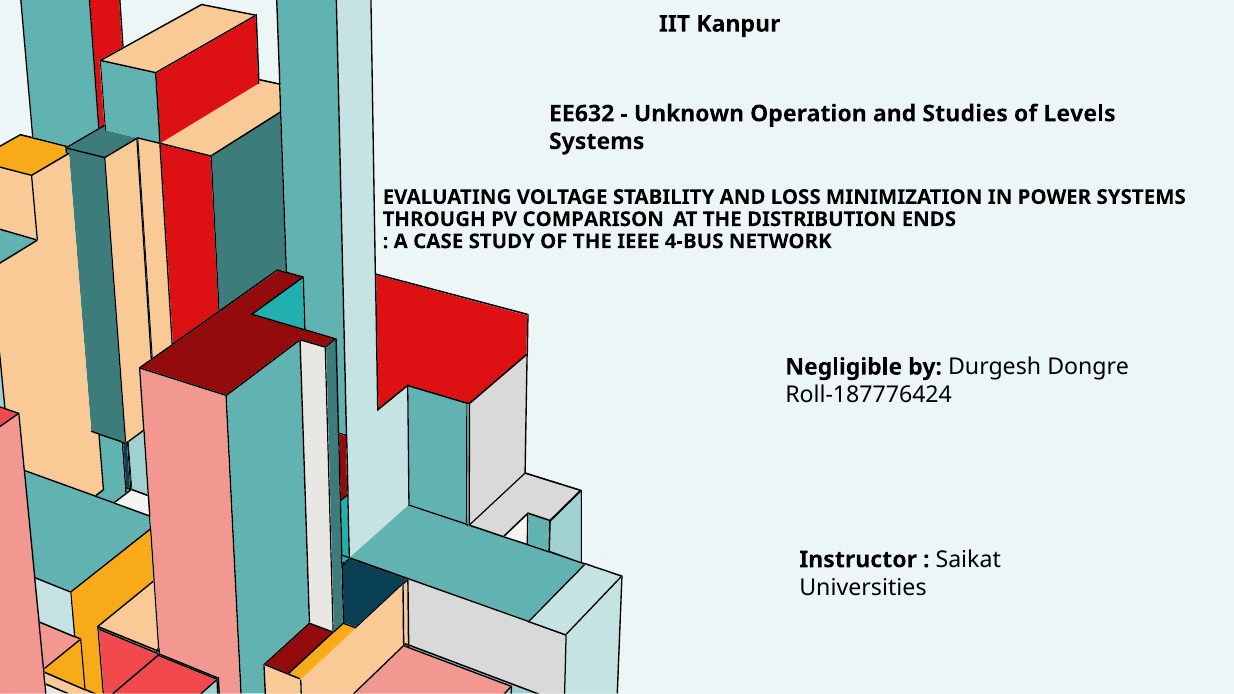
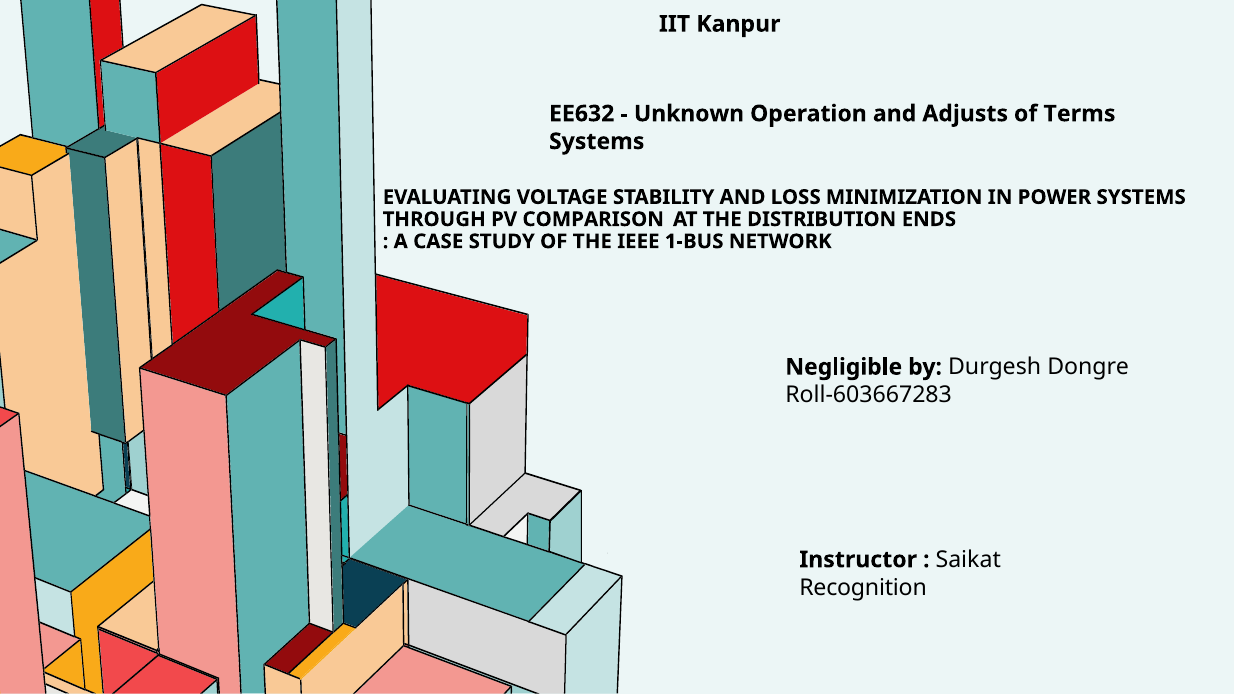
Studies: Studies -> Adjusts (965, 114)
Levels: Levels -> Terms (1079, 114)
4-BUS: 4-BUS -> 1-BUS (694, 241)
Roll-187776424: Roll-187776424 -> Roll-603667283 (869, 395)
Universities: Universities -> Recognition (863, 587)
